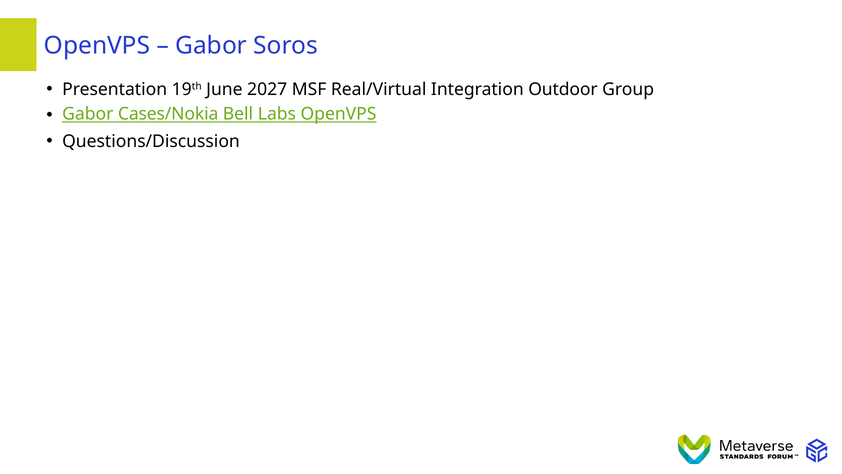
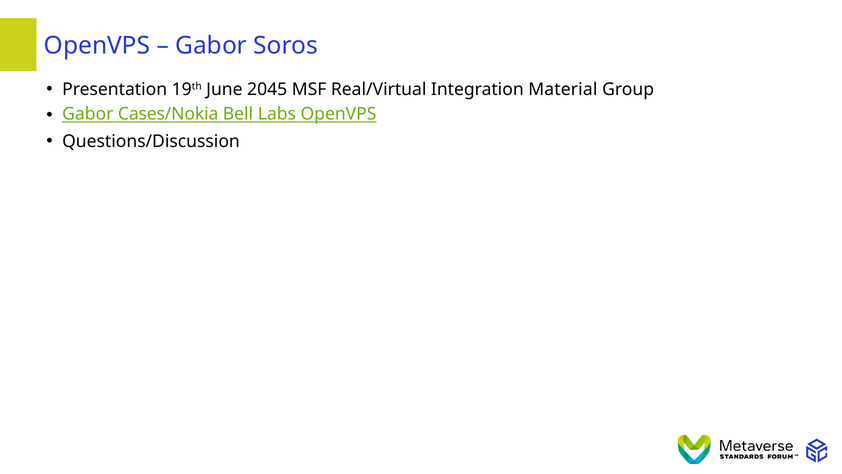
2027: 2027 -> 2045 (267, 89)
Outdoor: Outdoor -> Material (563, 89)
